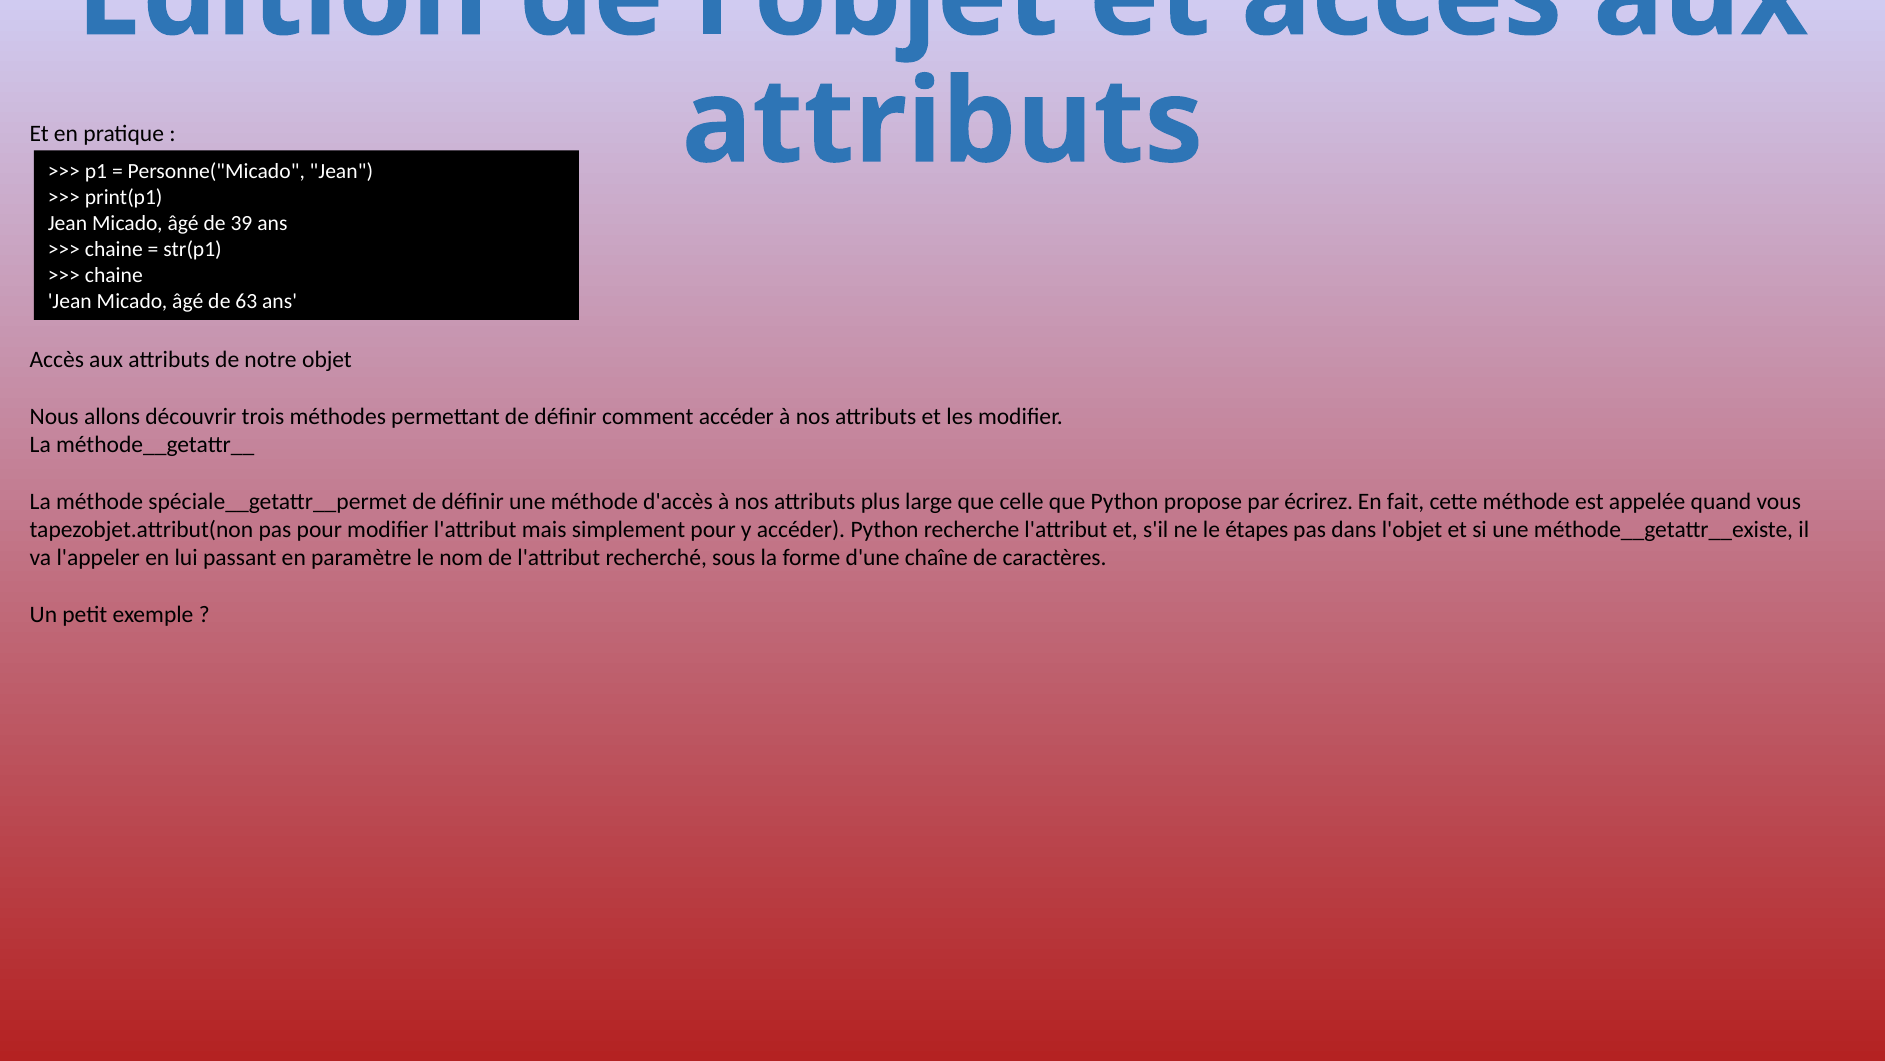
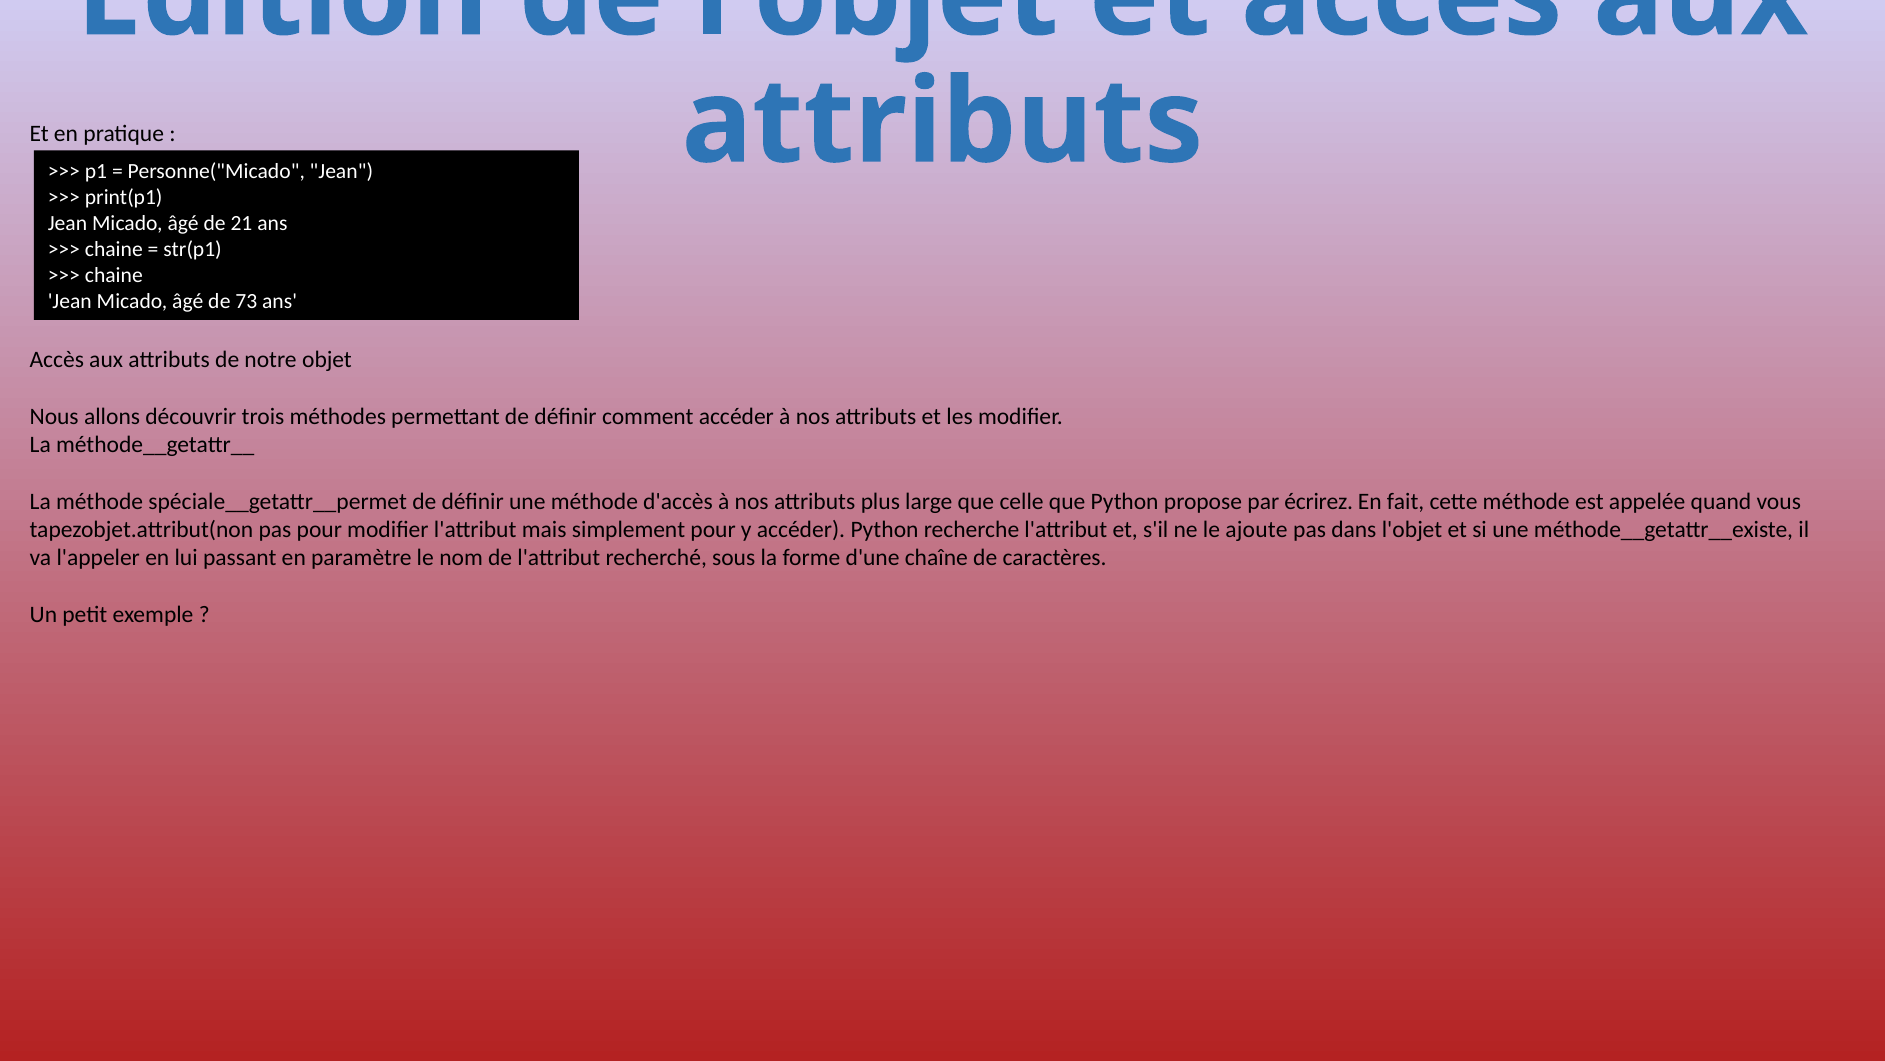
39: 39 -> 21 (241, 223)
63: 63 -> 73 (246, 301)
étapes: étapes -> ajoute (1257, 529)
